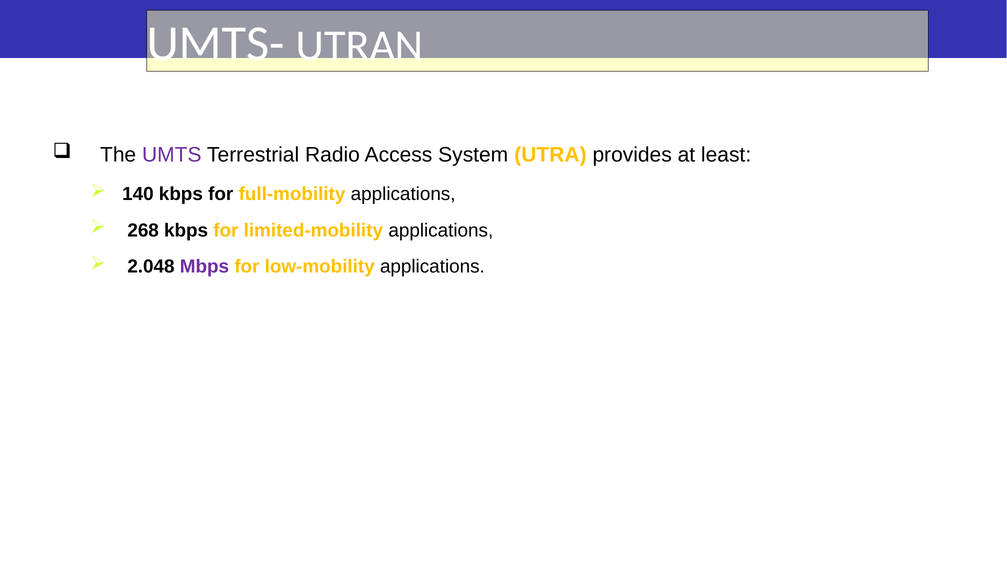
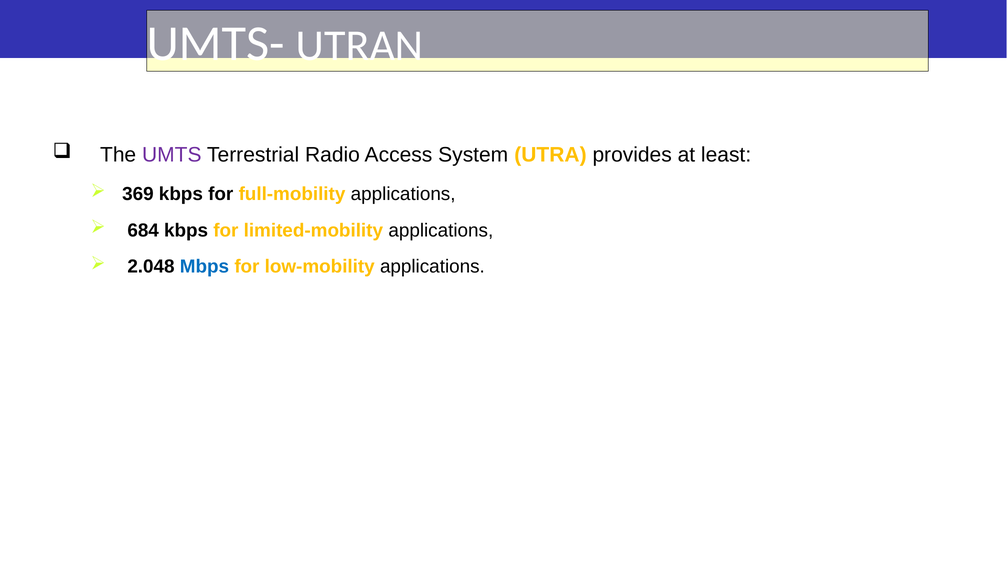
140: 140 -> 369 (138, 194)
268: 268 -> 684 (143, 230)
Mbps colour: purple -> blue (204, 267)
